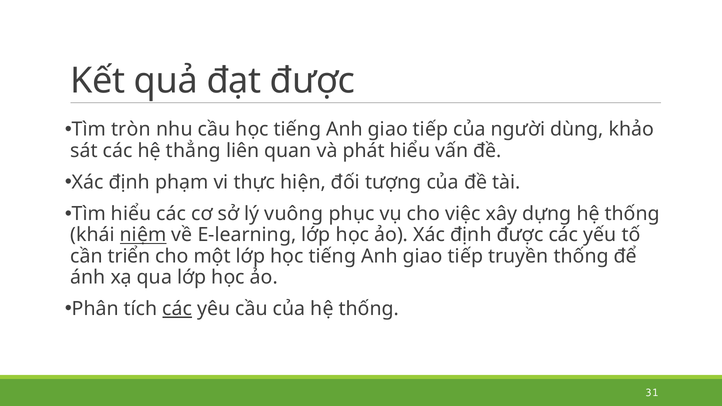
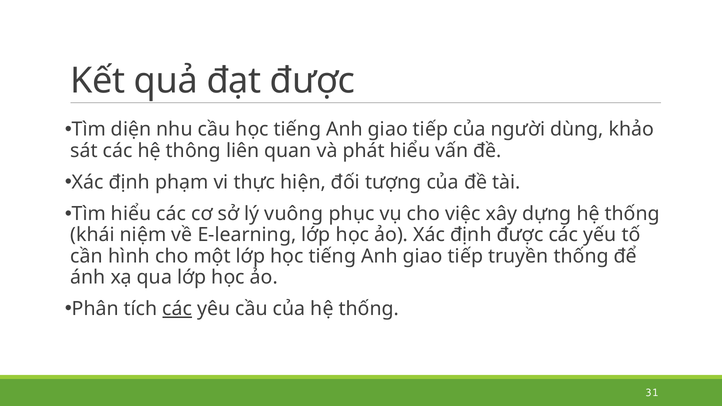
tròn: tròn -> diện (131, 130)
thẳng: thẳng -> thông (193, 151)
niệm underline: present -> none (143, 235)
triển: triển -> hình (129, 256)
